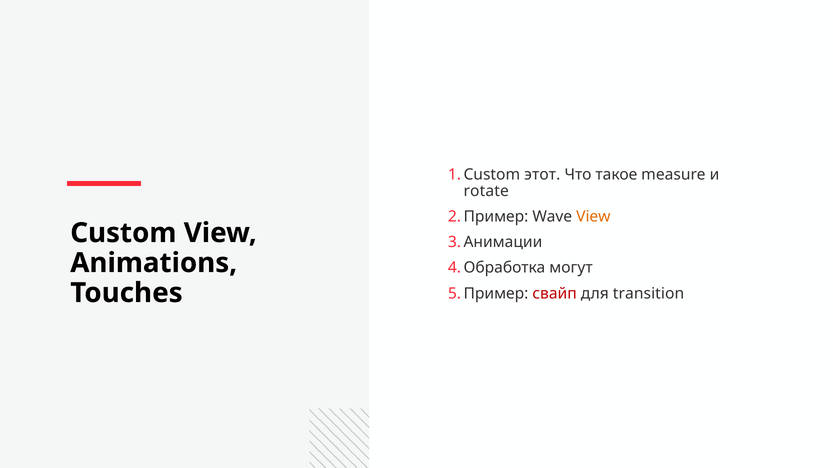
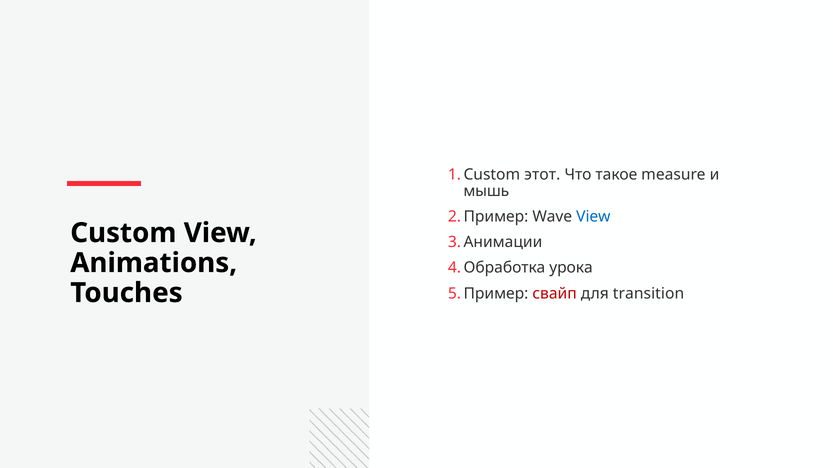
rotate: rotate -> мышь (486, 191)
View colour: orange -> blue (593, 217)
могут: могут -> урока (571, 268)
